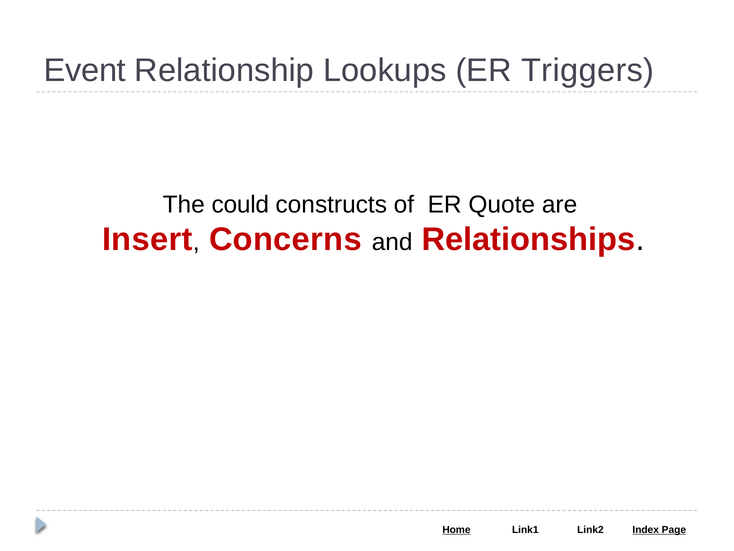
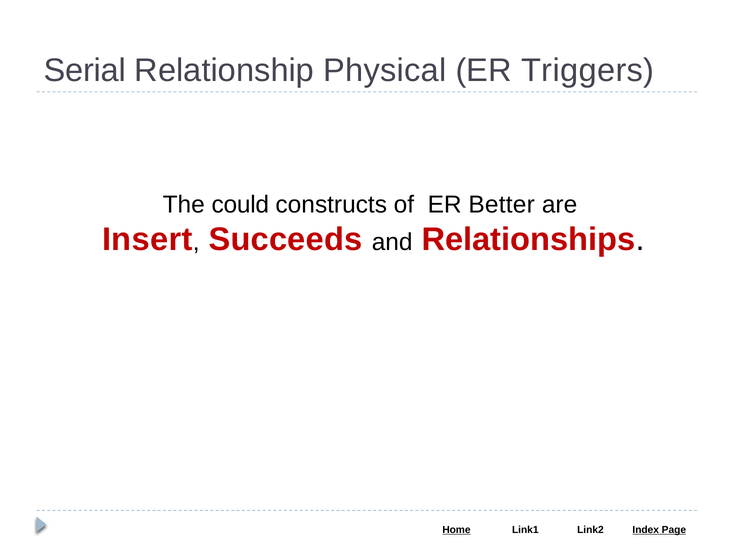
Event: Event -> Serial (85, 70)
Lookups: Lookups -> Physical (385, 70)
Quote: Quote -> Better (502, 205)
Concerns: Concerns -> Succeeds (285, 239)
